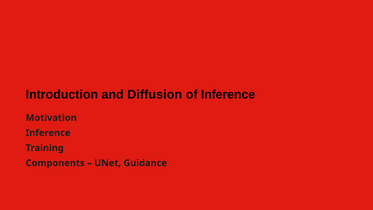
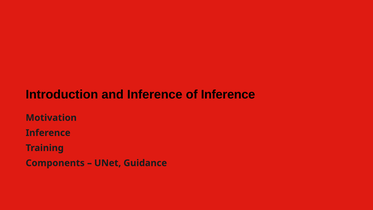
and Diffusion: Diffusion -> Inference (155, 94)
